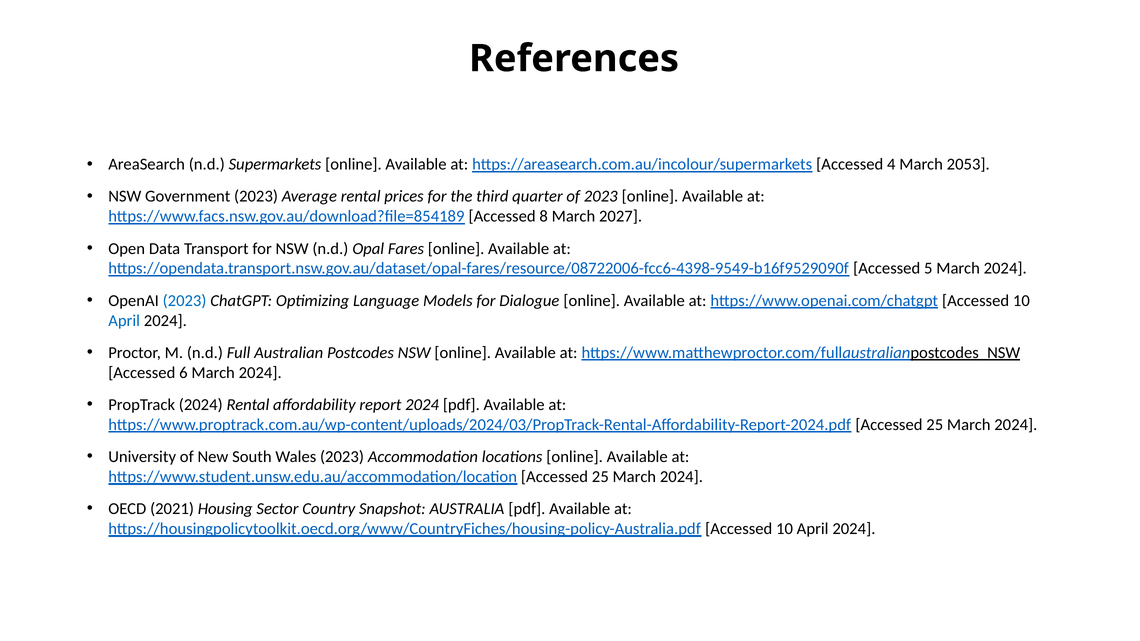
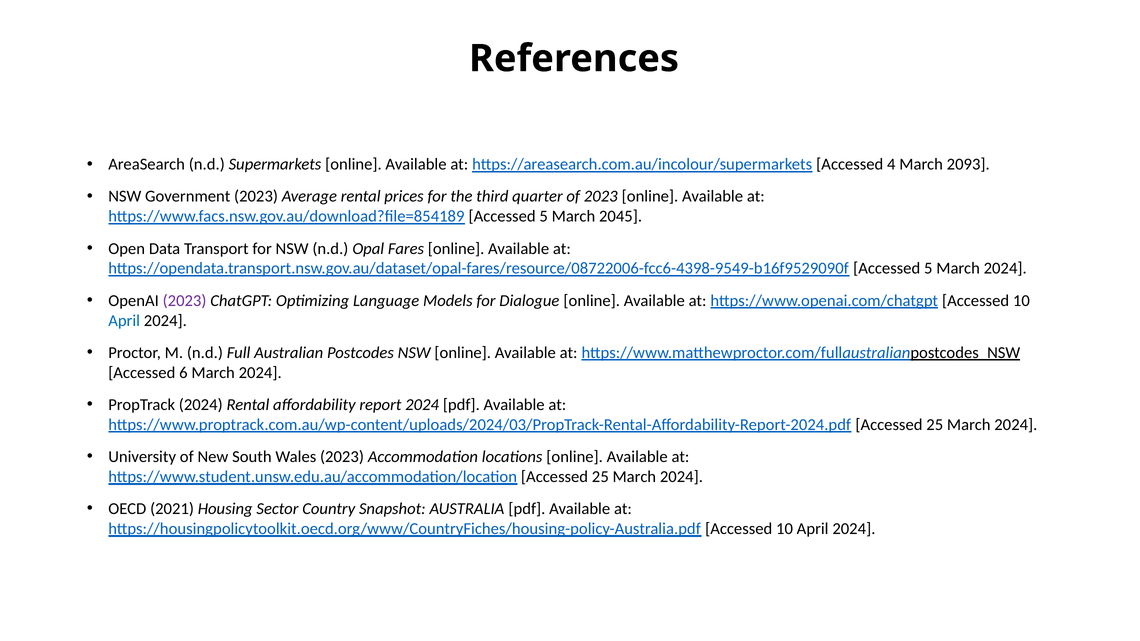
2053: 2053 -> 2093 (968, 164)
https://www.facs.nsw.gov.au/download?file=854189 Accessed 8: 8 -> 5 (544, 217)
2027: 2027 -> 2045 (621, 217)
2023 colour: blue -> purple (185, 301)
